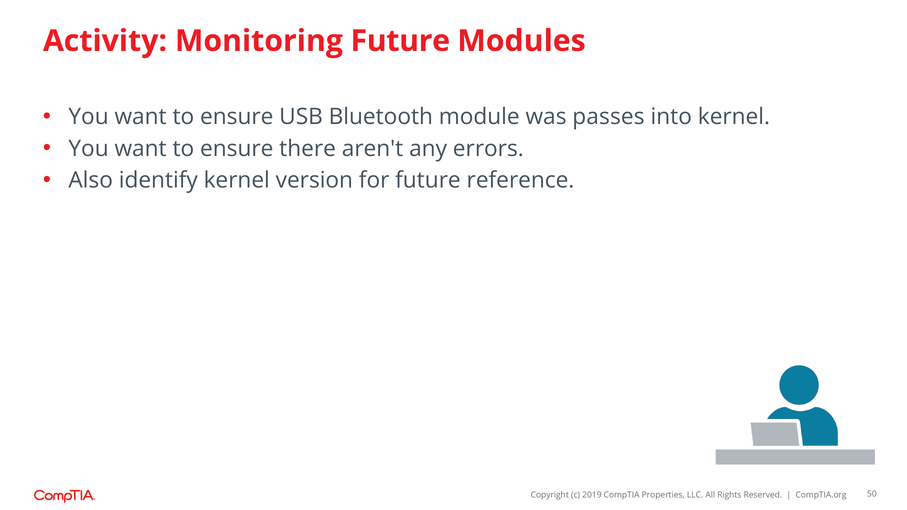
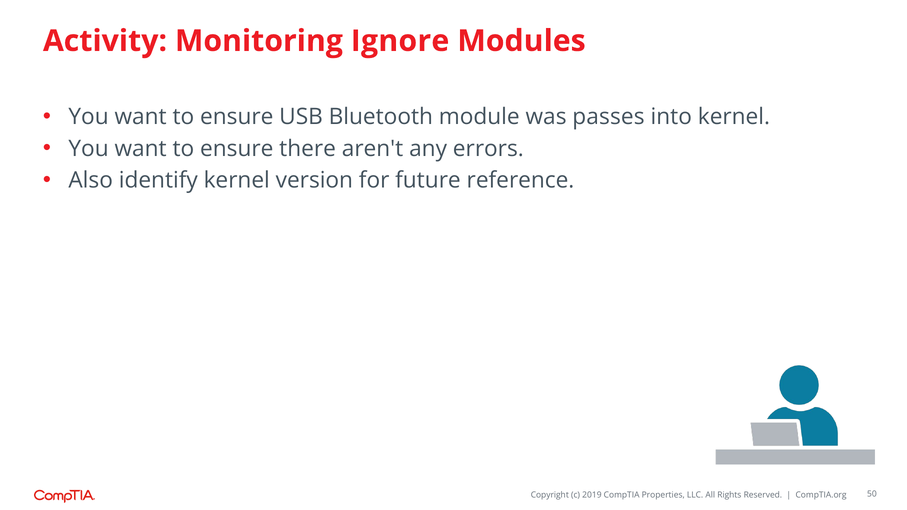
Monitoring Future: Future -> Ignore (400, 41)
